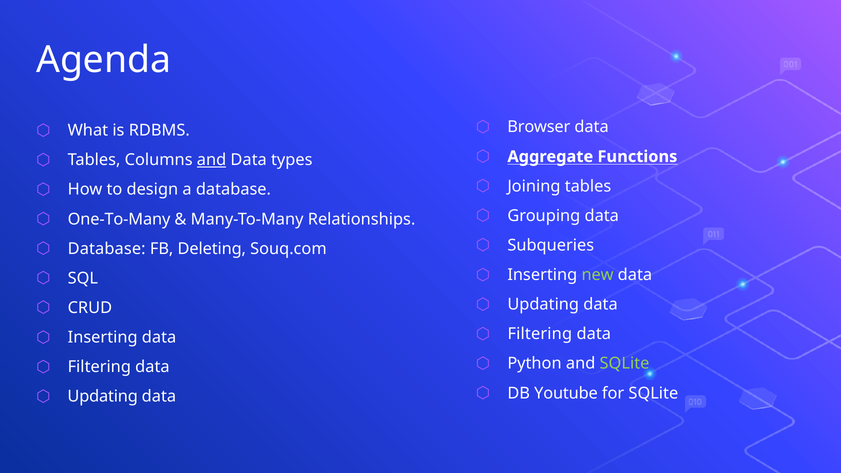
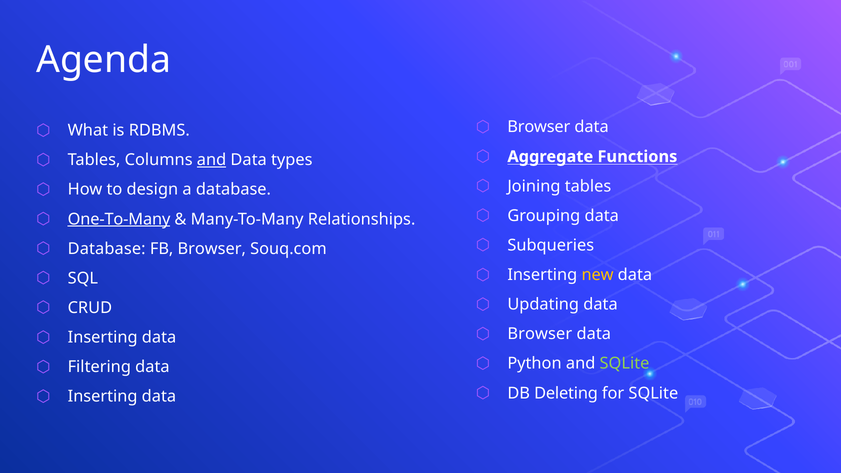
One-To-Many underline: none -> present (119, 219)
FB Deleting: Deleting -> Browser (212, 249)
new colour: light green -> yellow (598, 275)
Filtering: Filtering -> Browser (540, 334)
Youtube: Youtube -> Deleting (566, 393)
Updating: Updating -> Inserting (103, 397)
